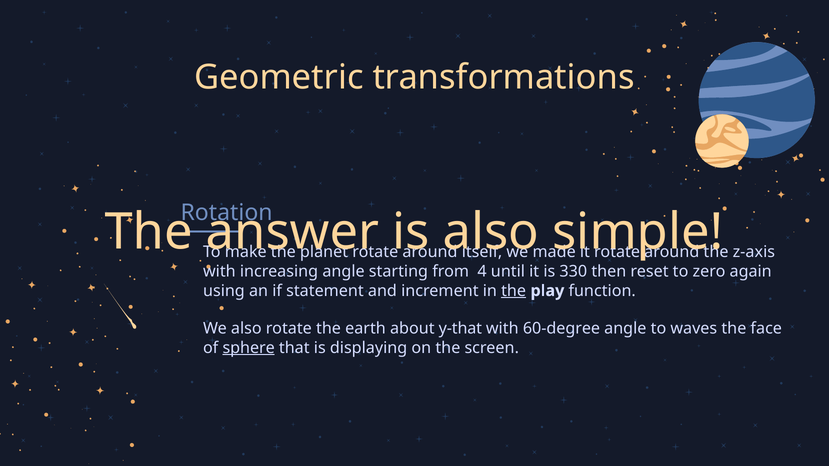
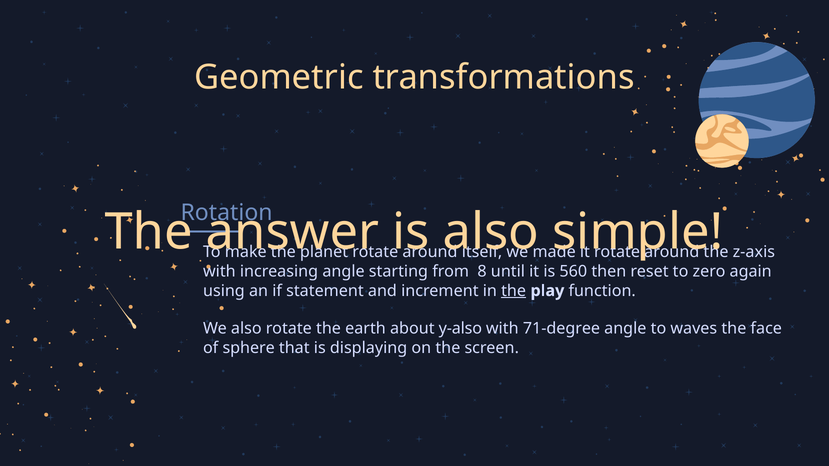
4: 4 -> 8 (482, 272)
330: 330 -> 560 (573, 272)
y-that: y-that -> y-also (460, 329)
60-degree: 60-degree -> 71-degree (561, 329)
sphere underline: present -> none (249, 348)
